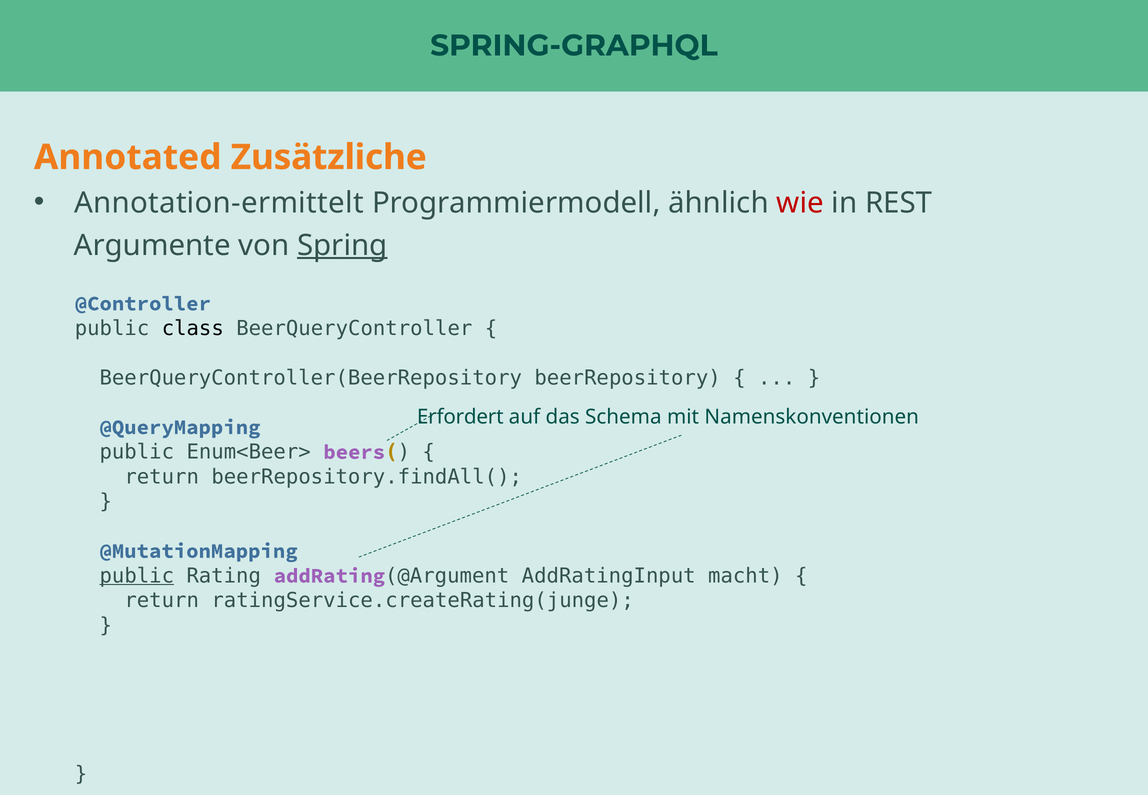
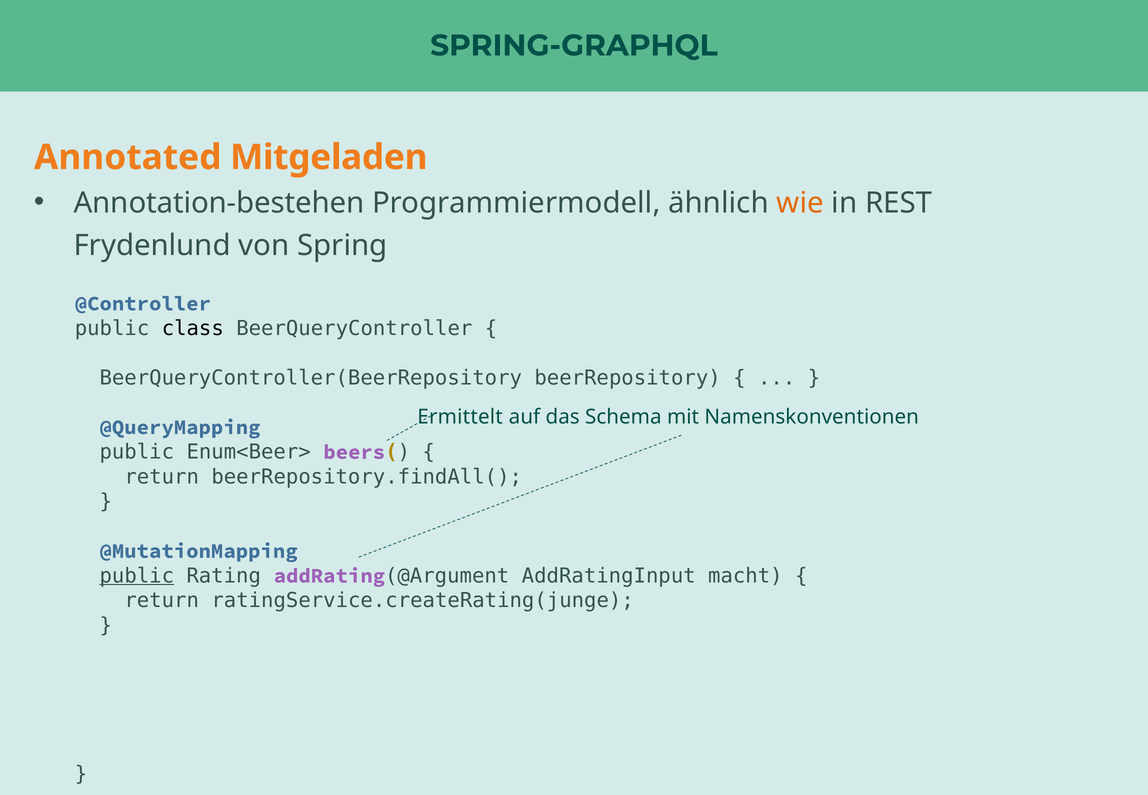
Zusätzliche: Zusätzliche -> Mitgeladen (329, 157)
Annotation-ermittelt: Annotation-ermittelt -> Annotation-bestehen (219, 203)
wie colour: red -> orange (800, 203)
Argumente: Argumente -> Frydenlund (152, 245)
Spring underline: present -> none (342, 245)
Erfordert: Erfordert -> Ermittelt (460, 417)
